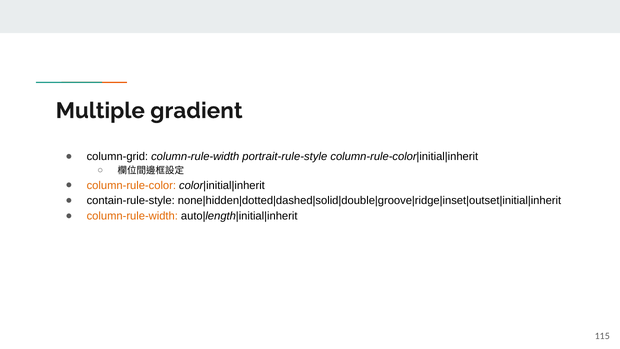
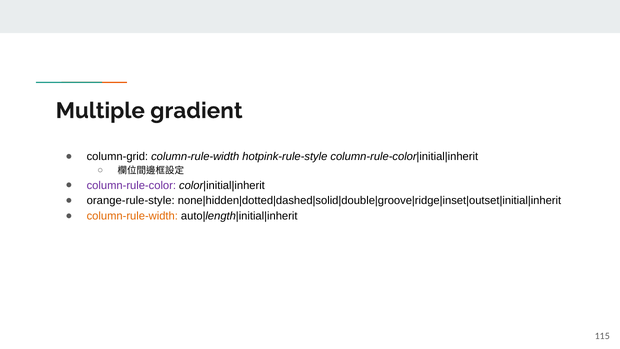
portrait-rule-style: portrait-rule-style -> hotpink-rule-style (285, 157)
column-rule-color colour: orange -> purple (131, 185)
contain-rule-style: contain-rule-style -> orange-rule-style (131, 201)
